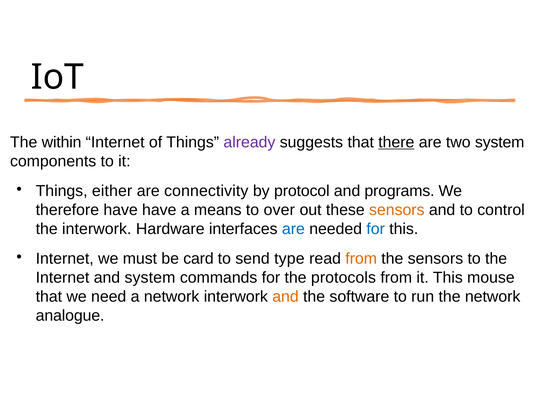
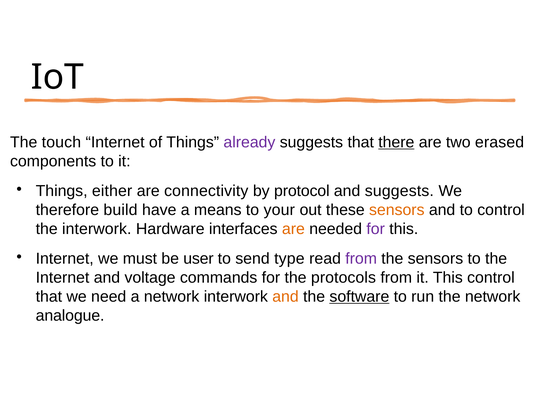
within: within -> touch (61, 142)
two system: system -> erased (500, 142)
and programs: programs -> suggests (399, 191)
therefore have: have -> build (121, 210)
over: over -> your (279, 210)
are colour: blue -> orange (293, 229)
for colour: blue -> purple (376, 229)
card: card -> user (198, 259)
from colour: orange -> purple (361, 259)
and system: system -> voltage (150, 278)
This mouse: mouse -> control (491, 278)
software underline: none -> present (359, 297)
